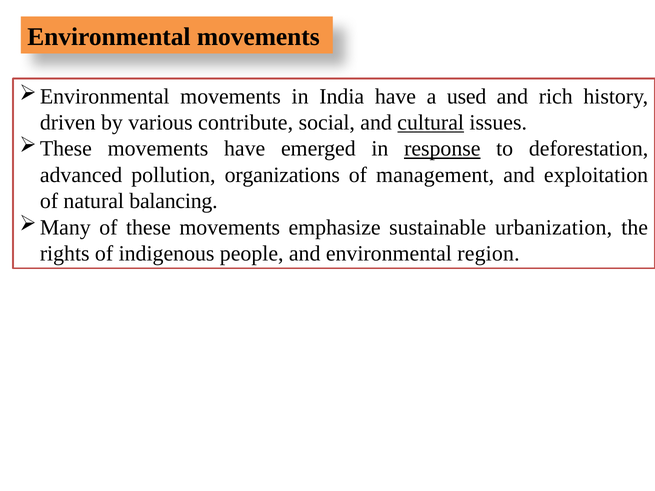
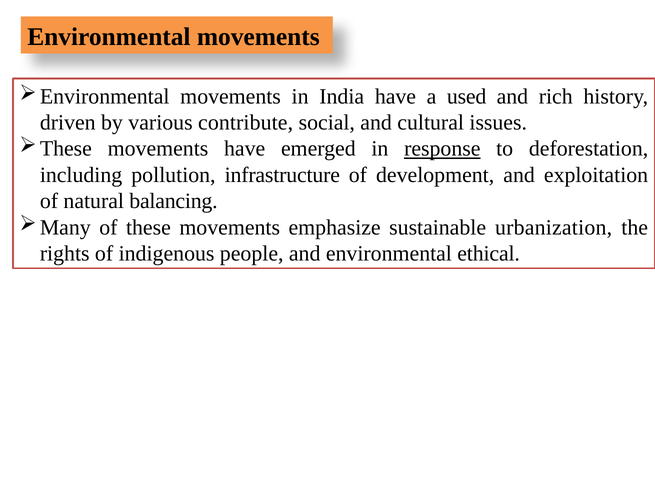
cultural underline: present -> none (431, 123)
advanced: advanced -> including (81, 175)
organizations: organizations -> infrastructure (282, 175)
management: management -> development (435, 175)
region: region -> ethical (489, 254)
